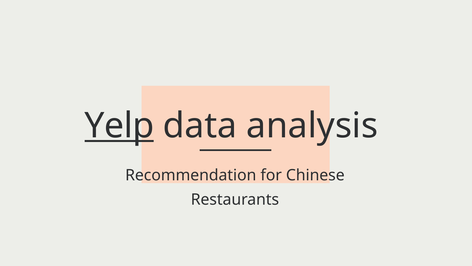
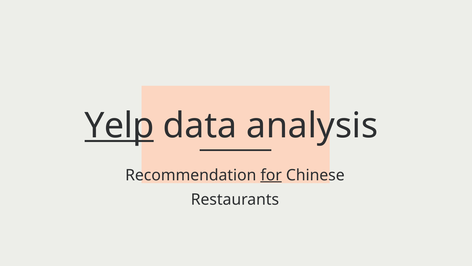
for underline: none -> present (271, 175)
